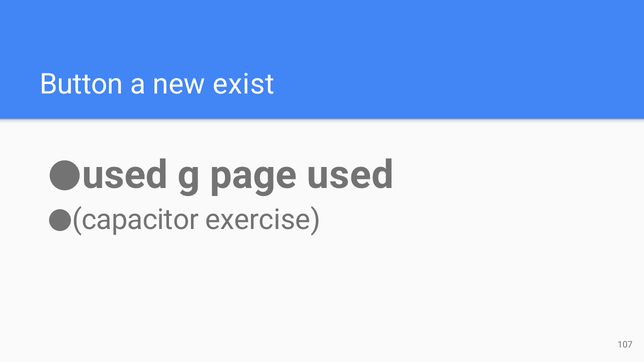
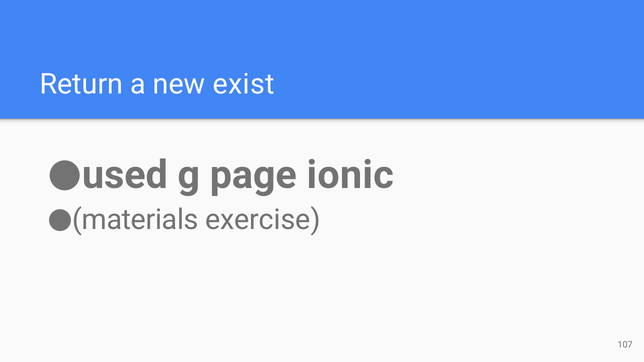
Button: Button -> Return (81, 84)
page used: used -> ionic (350, 175)
capacitor: capacitor -> materials (135, 220)
